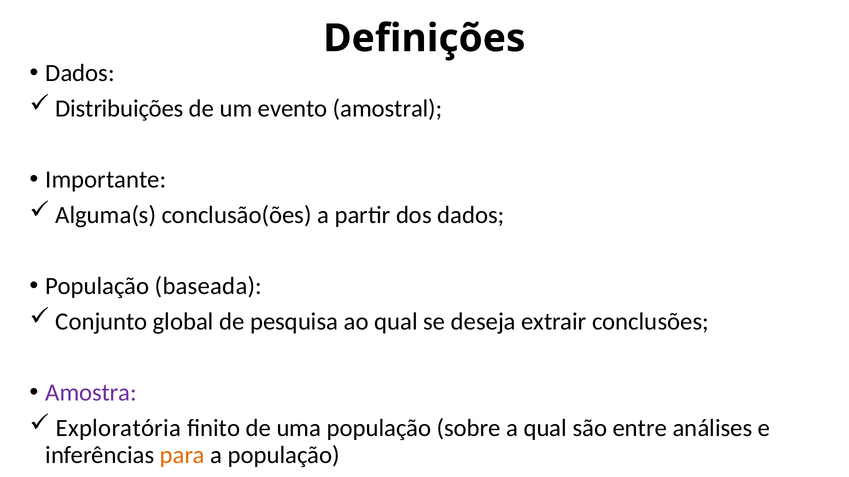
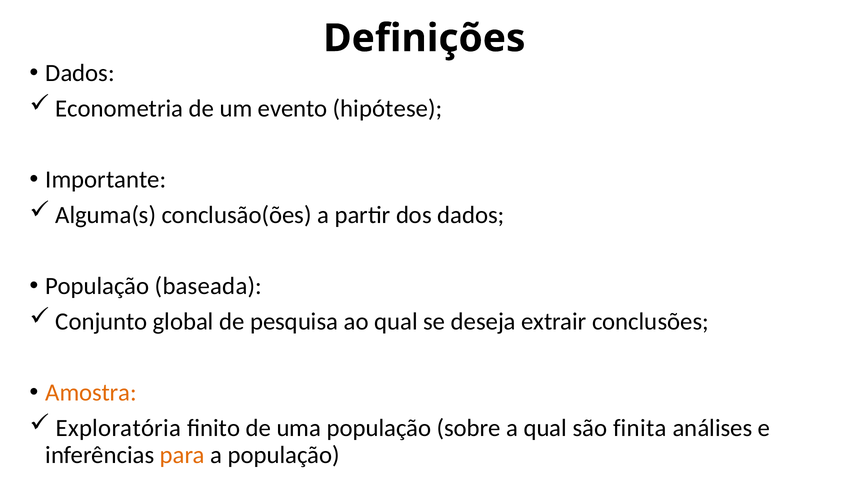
Distribuições: Distribuições -> Econometria (119, 109)
amostral: amostral -> hipótese (388, 109)
Amostra colour: purple -> orange (91, 393)
entre: entre -> finita (640, 429)
